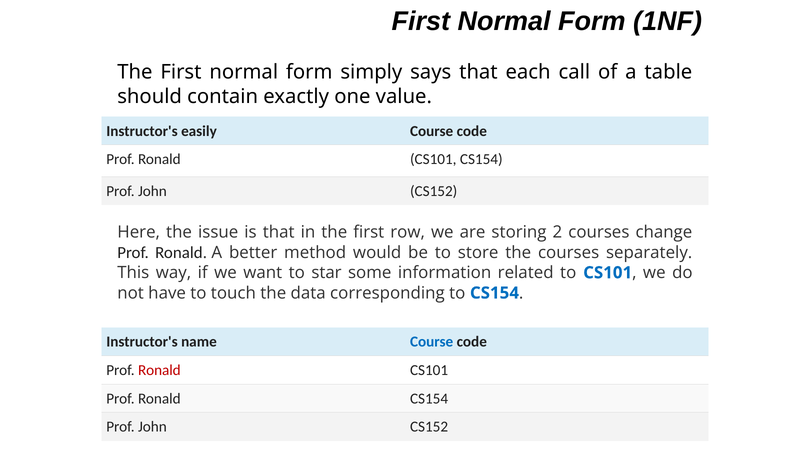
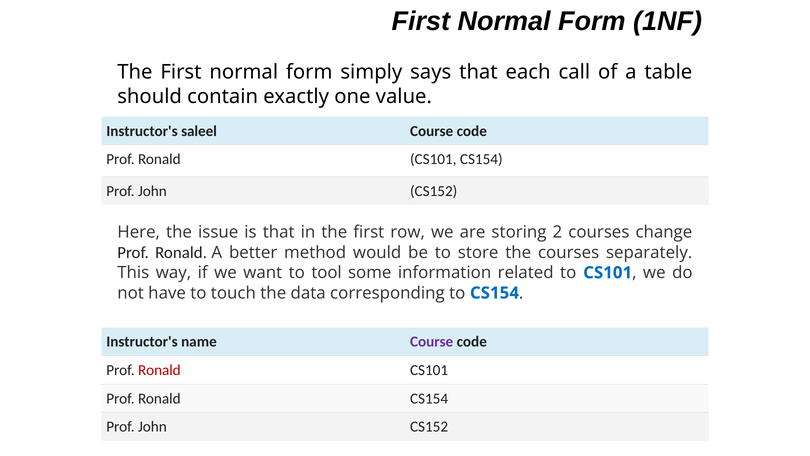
easily: easily -> saleel (199, 131)
star: star -> tool (327, 273)
Course colour: blue -> purple (432, 342)
